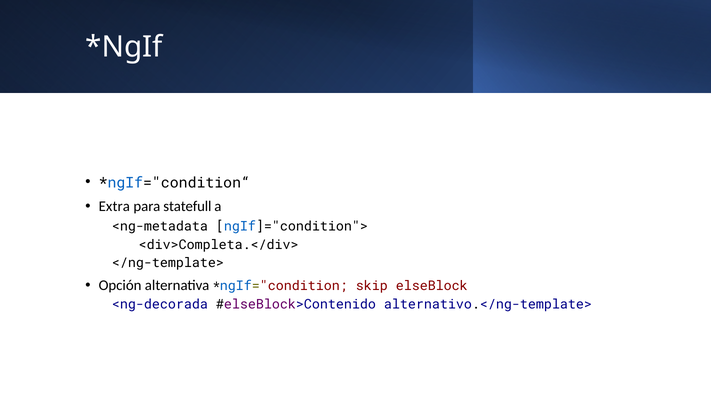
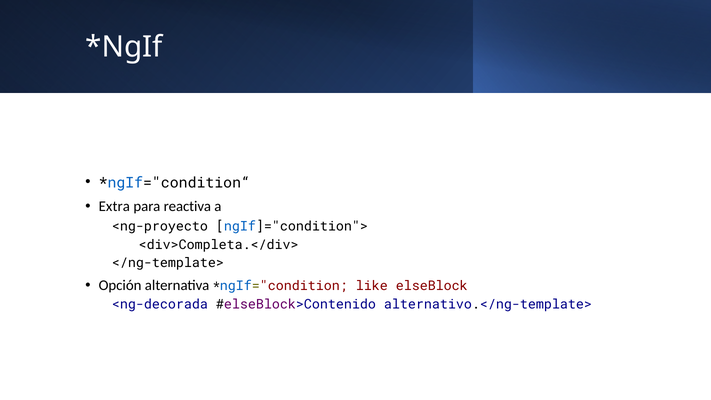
statefull: statefull -> reactiva (187, 206)
<ng-metadata: <ng-metadata -> <ng-proyecto (160, 226)
skip: skip -> like (372, 286)
